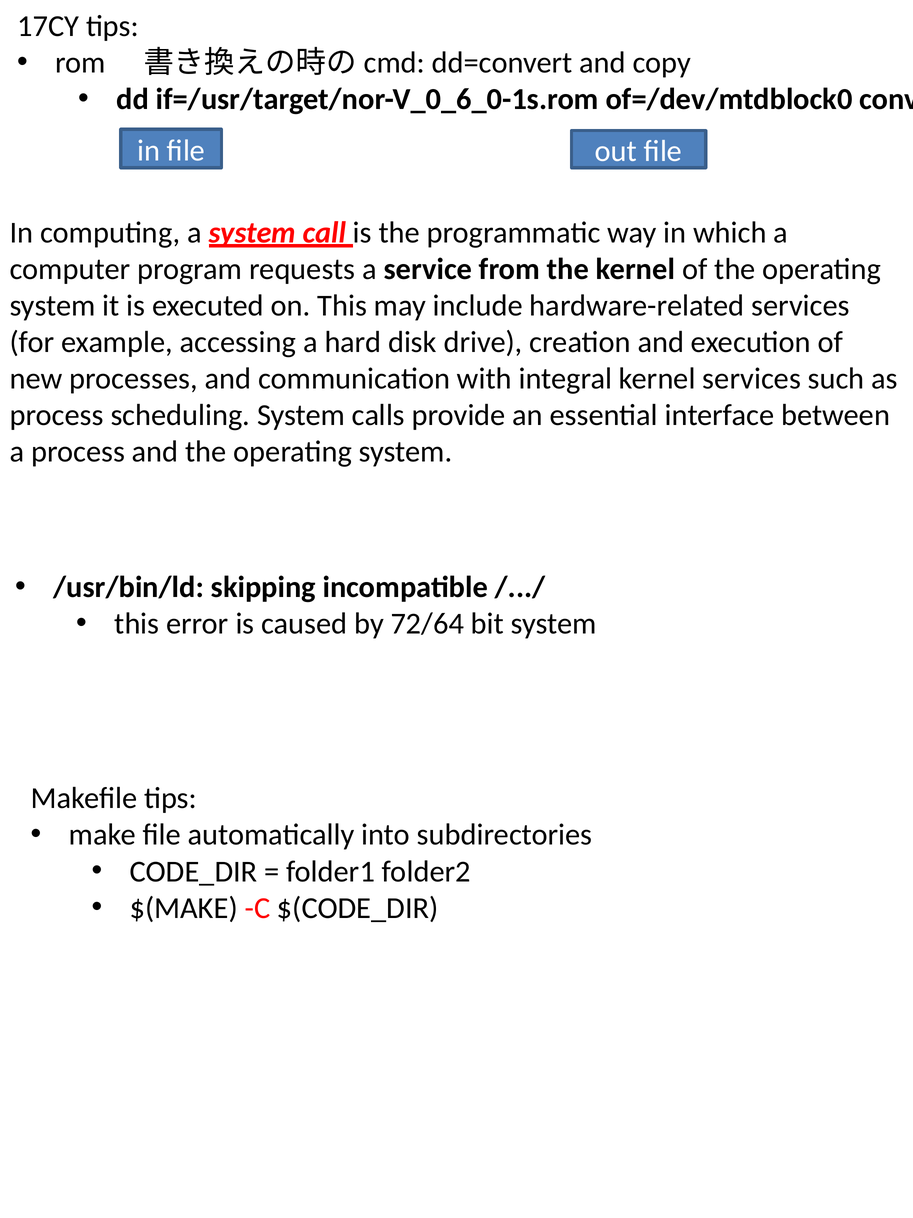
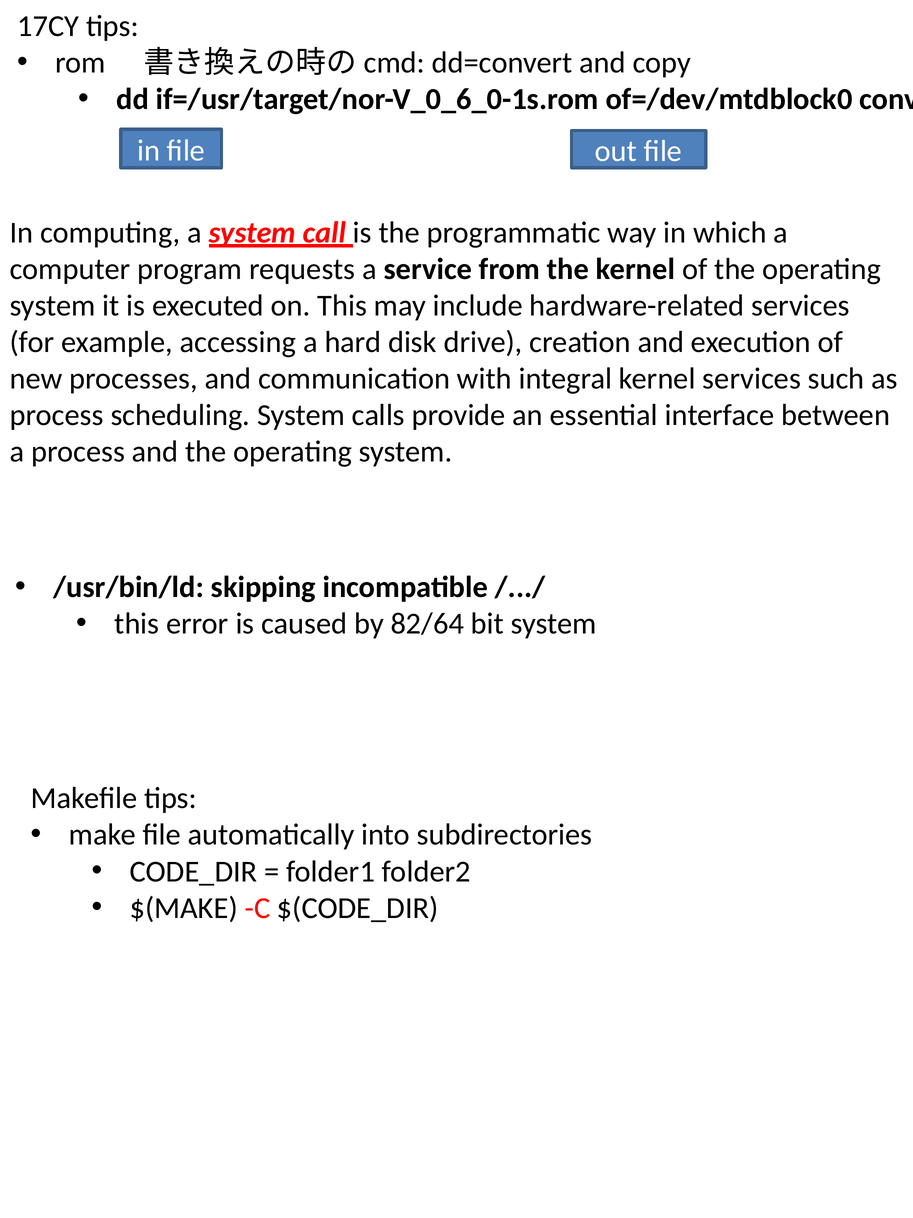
72/64: 72/64 -> 82/64 (427, 624)
